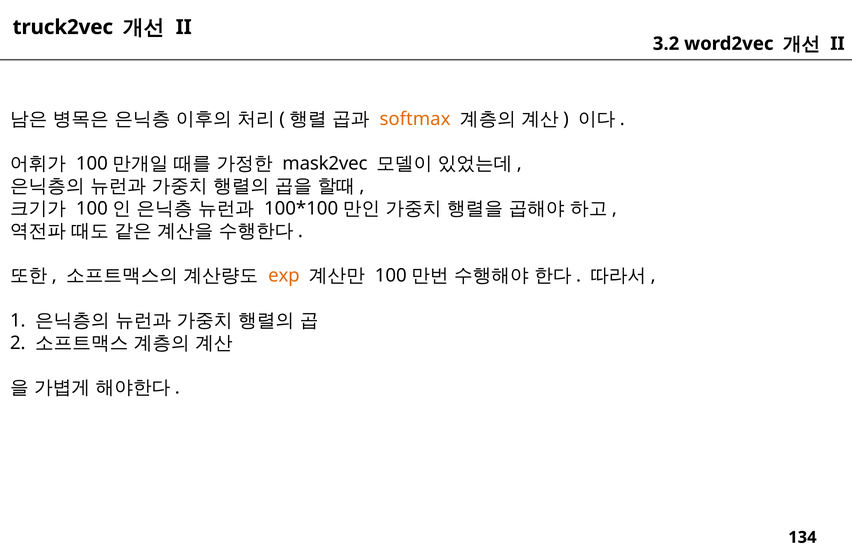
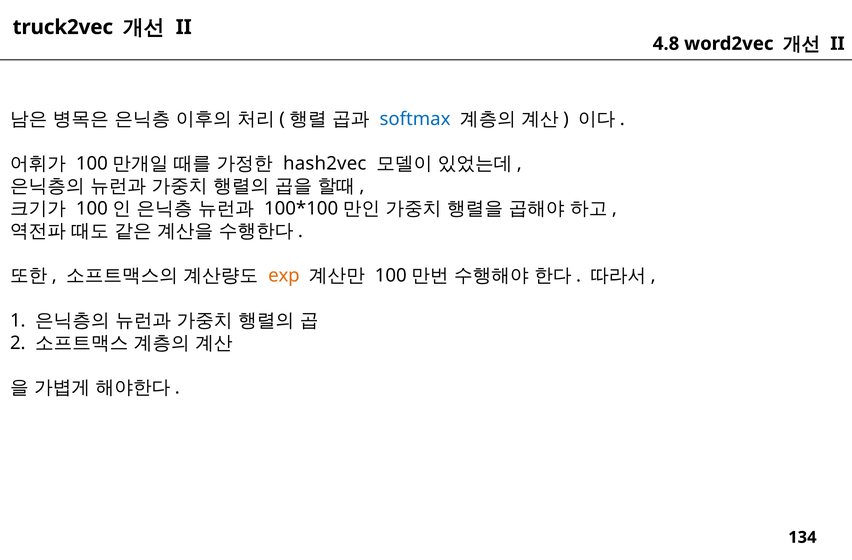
3.2: 3.2 -> 4.8 (666, 44)
softmax colour: orange -> blue (415, 119)
mask2vec: mask2vec -> hash2vec (325, 164)
